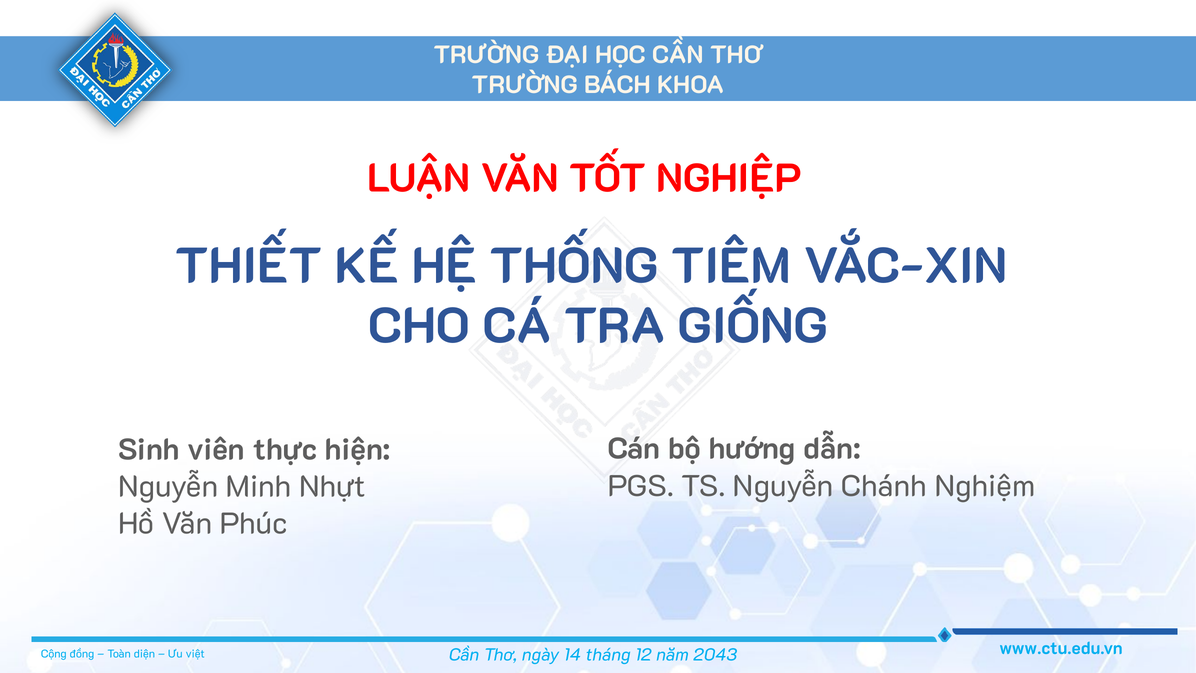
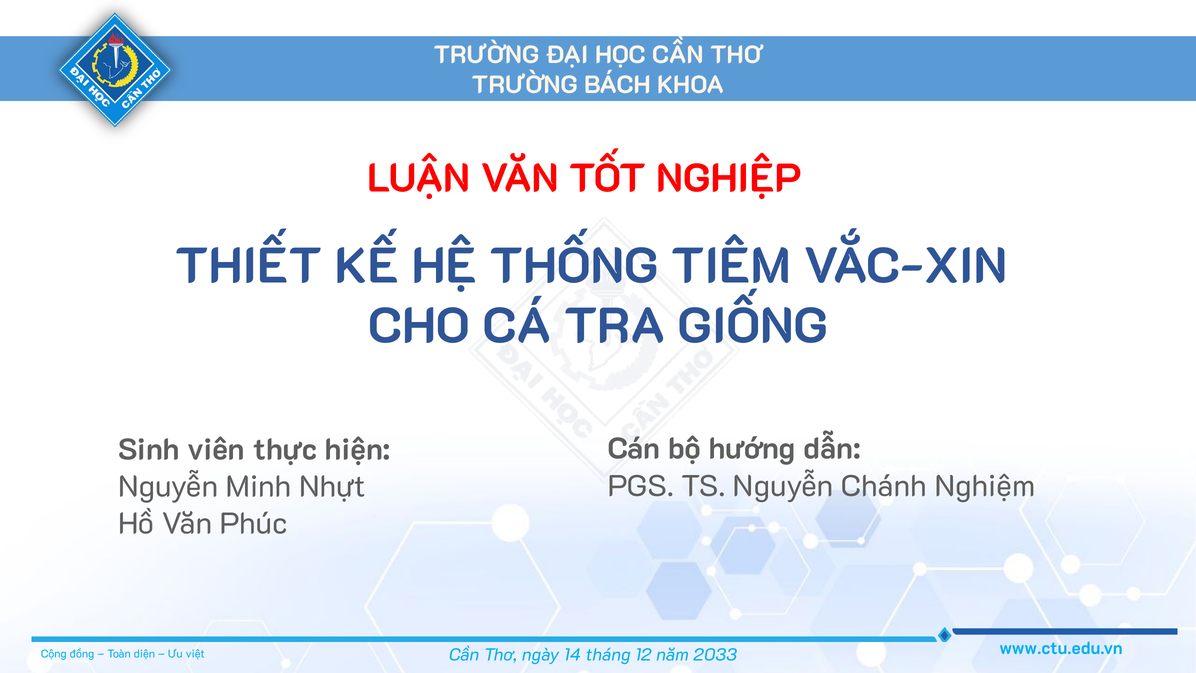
2043: 2043 -> 2033 (715, 655)
